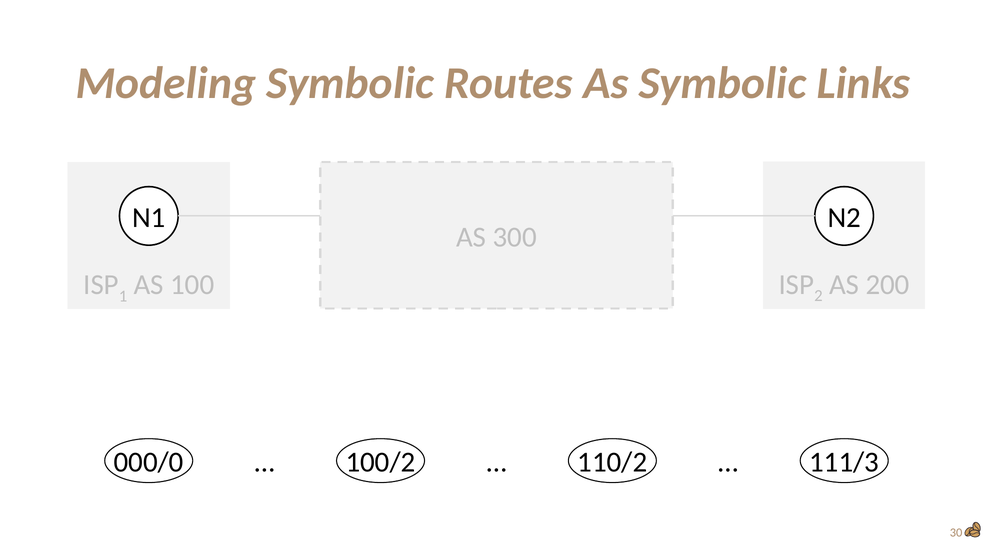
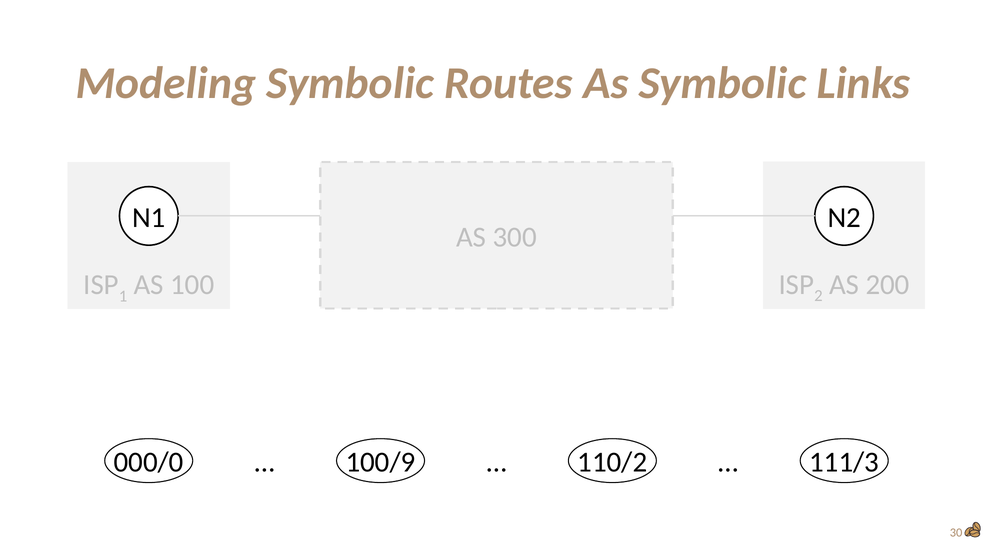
100/2: 100/2 -> 100/9 (381, 463)
